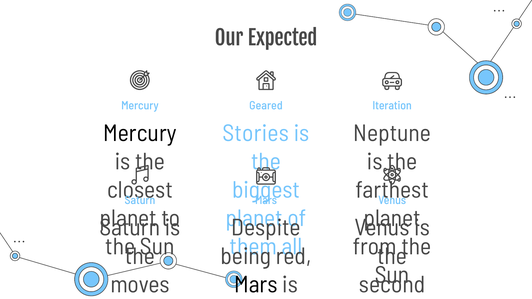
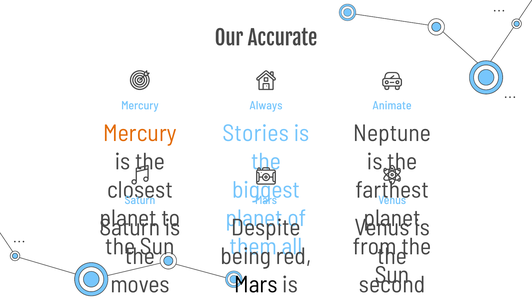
Expected: Expected -> Accurate (283, 39)
Geared: Geared -> Always (266, 106)
Iteration: Iteration -> Animate (392, 106)
Mercury colour: black -> orange (140, 133)
